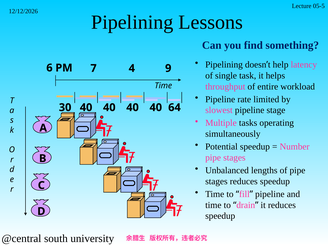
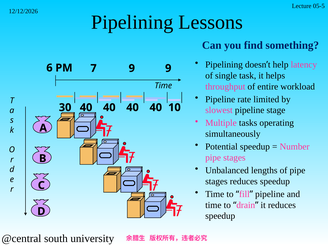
7 4: 4 -> 9 (132, 68)
64: 64 -> 10 (174, 107)
